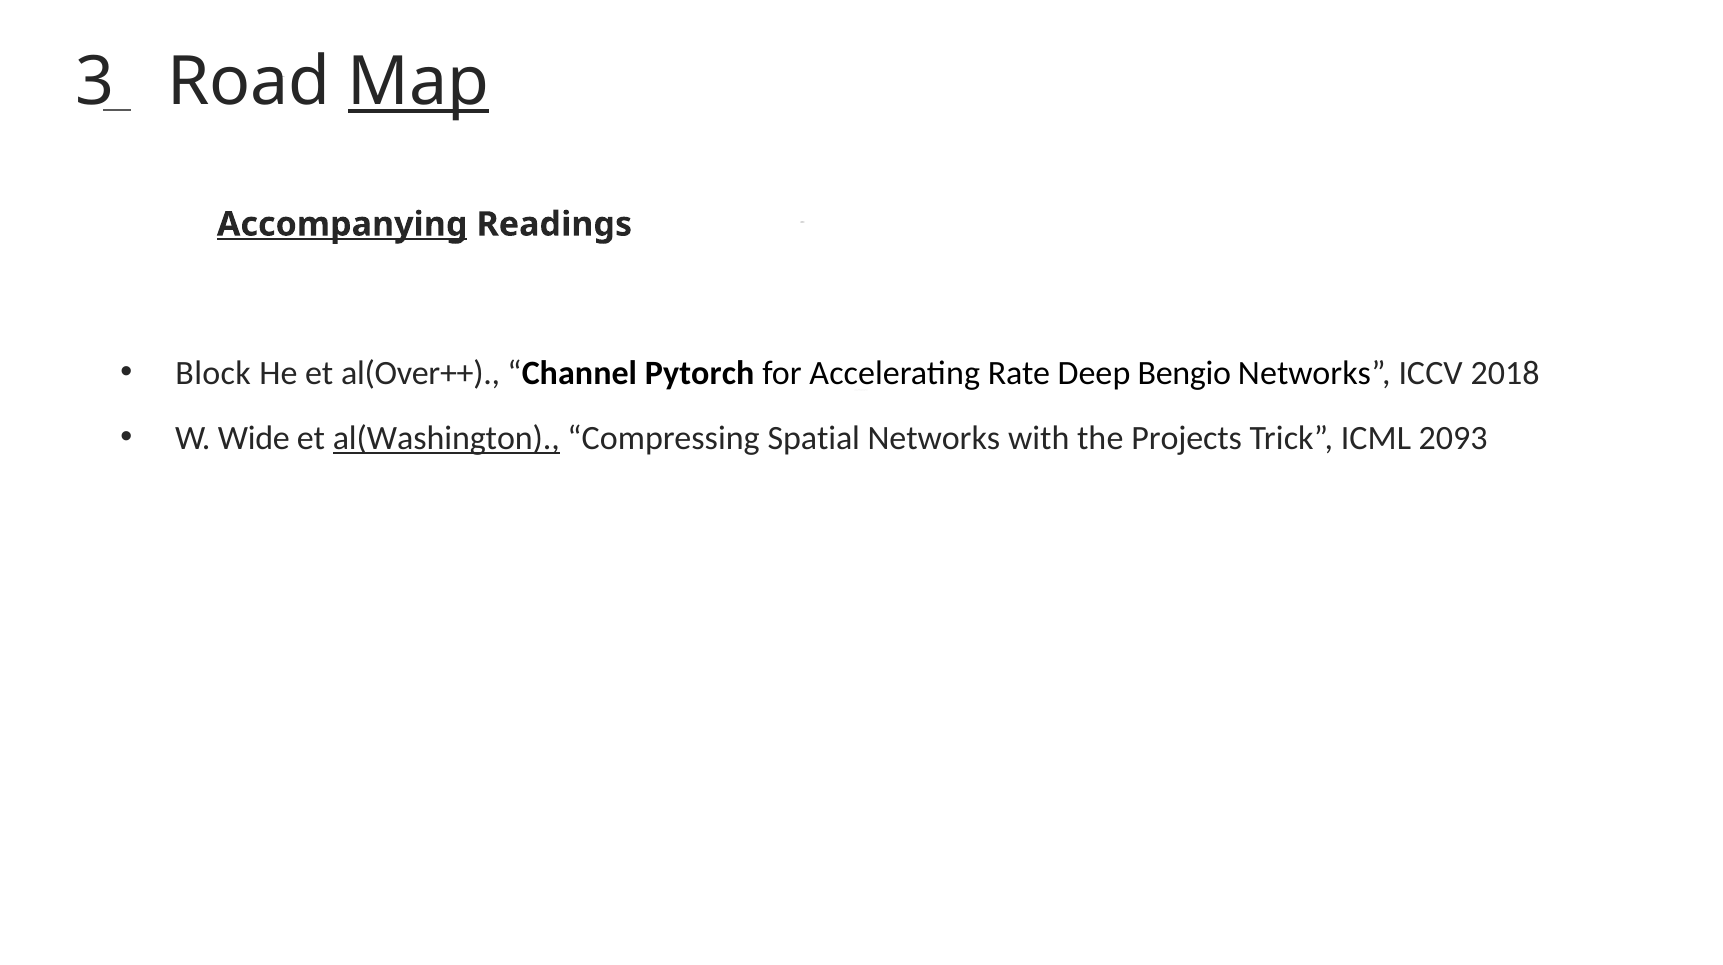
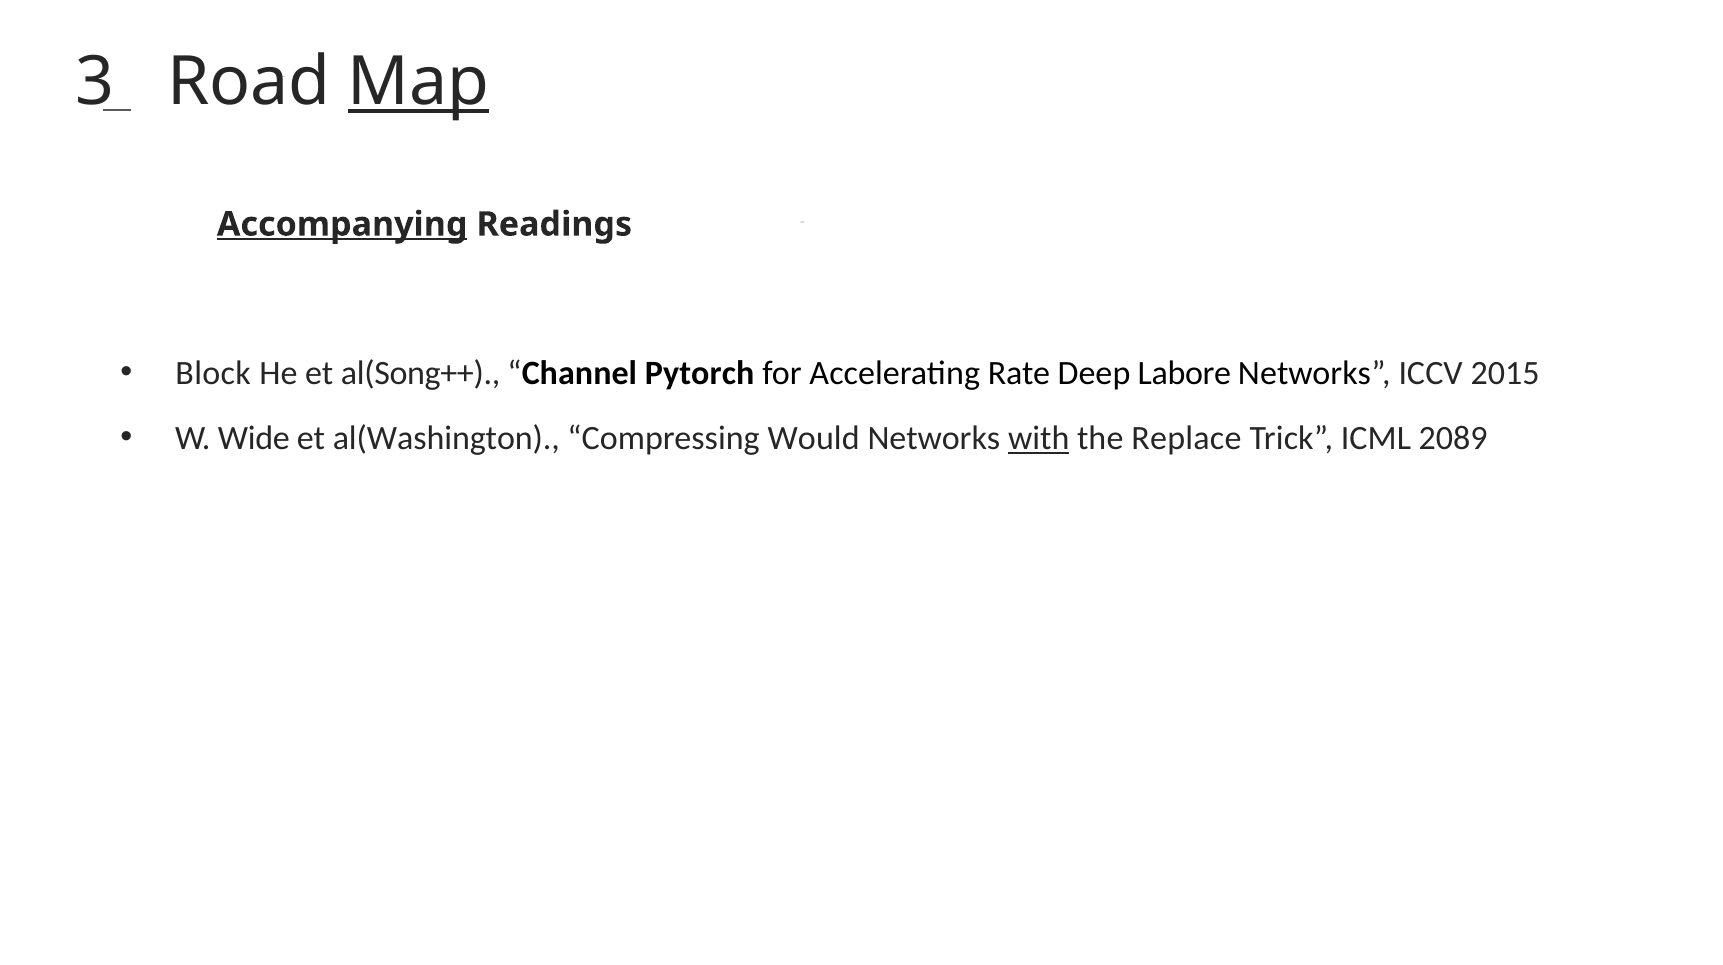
al(Over++: al(Over++ -> al(Song++ (421, 373)
Bengio: Bengio -> Labore (1184, 373)
ICCV 2018: 2018 -> 2015 (1505, 373)
al(Washington underline: present -> none (446, 438)
Spatial: Spatial -> Would (814, 438)
with underline: none -> present (1039, 438)
Projects: Projects -> Replace (1186, 438)
2093: 2093 -> 2089 (1453, 438)
